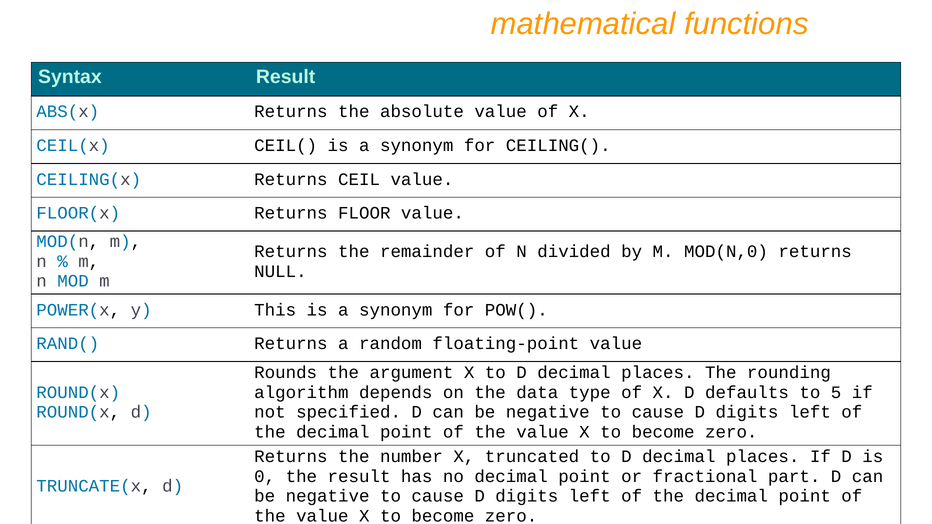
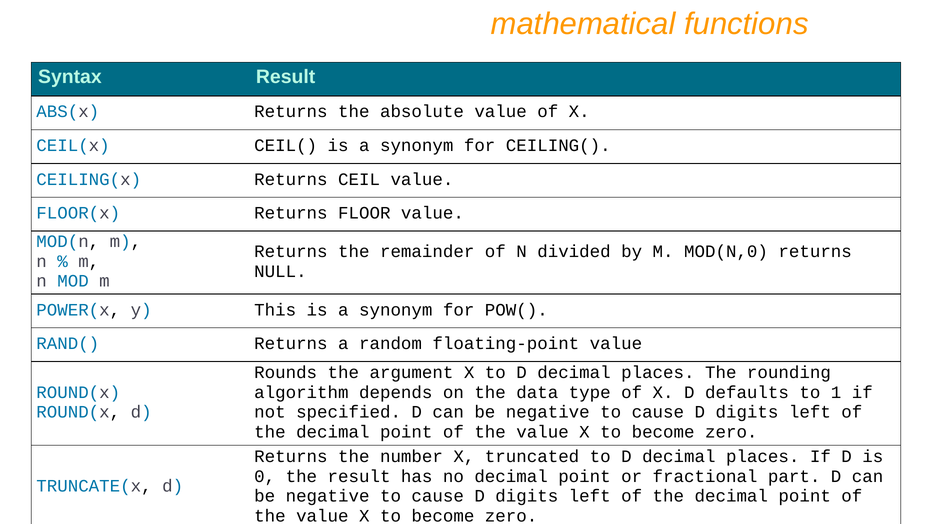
5: 5 -> 1 (836, 393)
